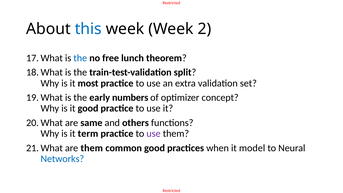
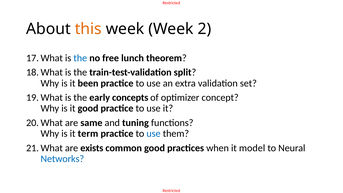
this colour: blue -> orange (88, 29)
most: most -> been (88, 83)
numbers: numbers -> concepts (130, 98)
others: others -> tuning (135, 123)
use colour: purple -> blue (154, 134)
are them: them -> exists (92, 148)
